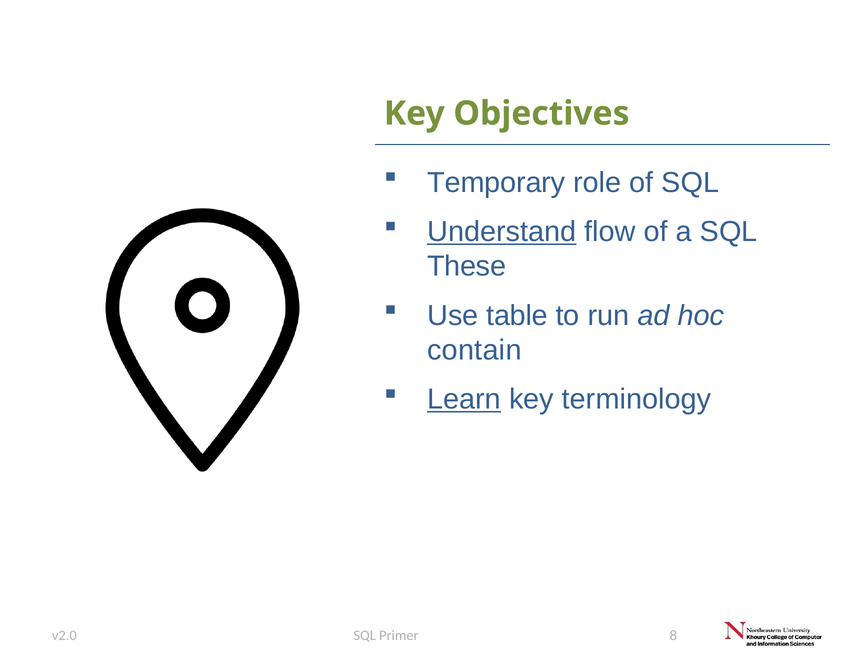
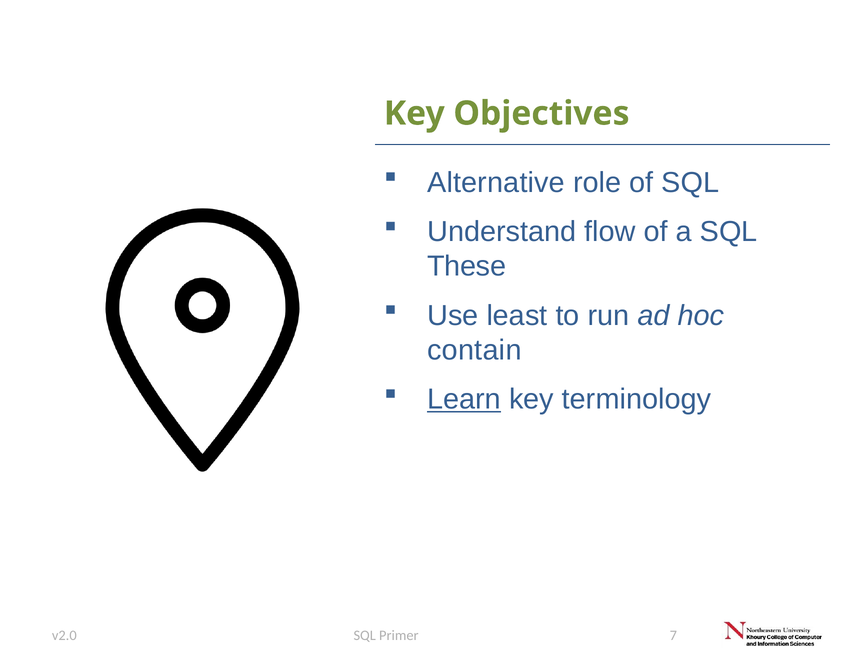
Temporary: Temporary -> Alternative (496, 182)
Understand underline: present -> none (502, 232)
table: table -> least (517, 315)
8: 8 -> 7 (673, 635)
